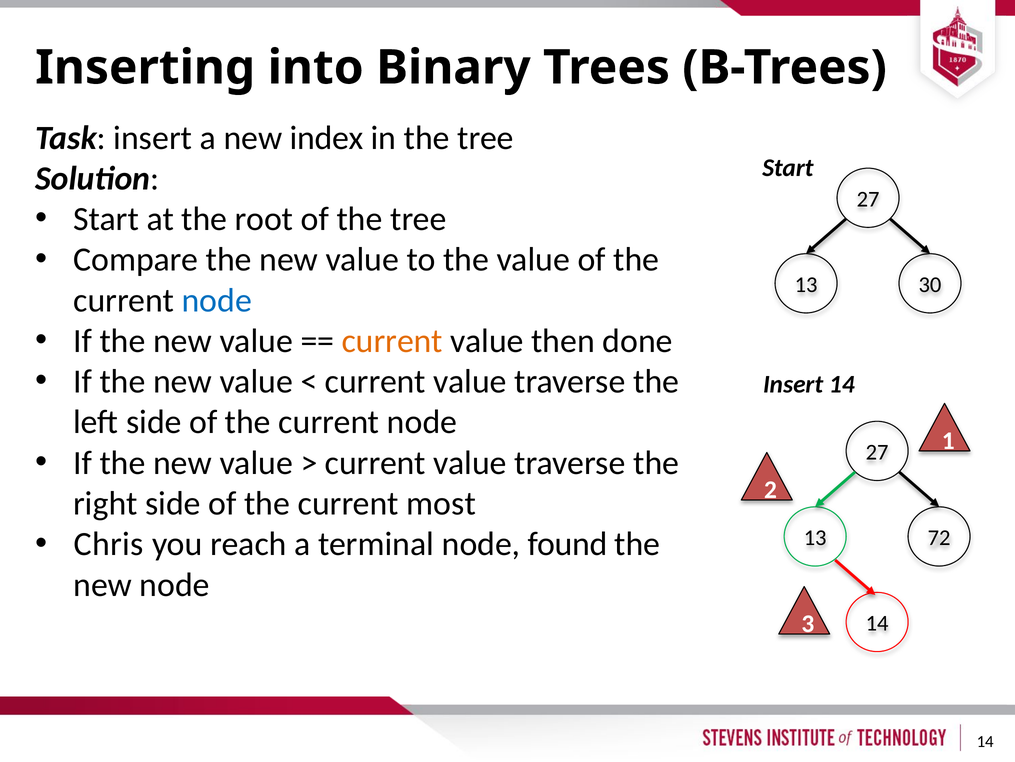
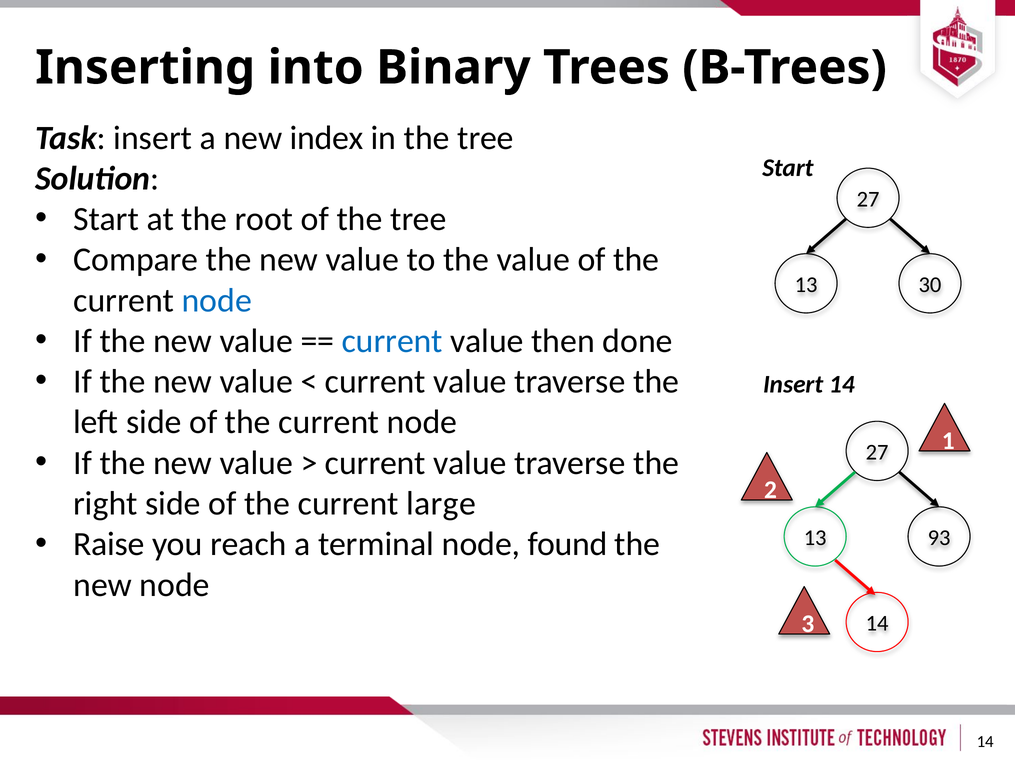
current colour: orange -> blue (392, 341)
most: most -> large (441, 503)
Chris: Chris -> Raise (109, 544)
72: 72 -> 93 (939, 537)
